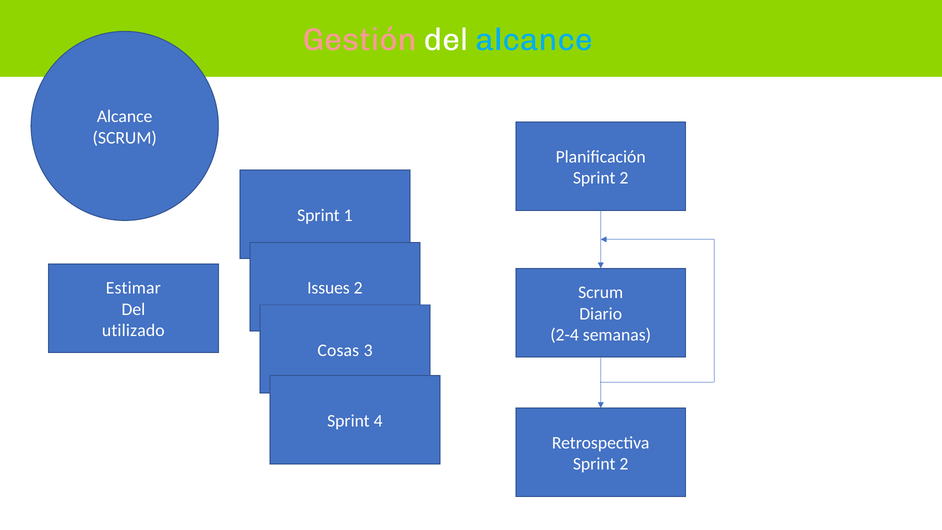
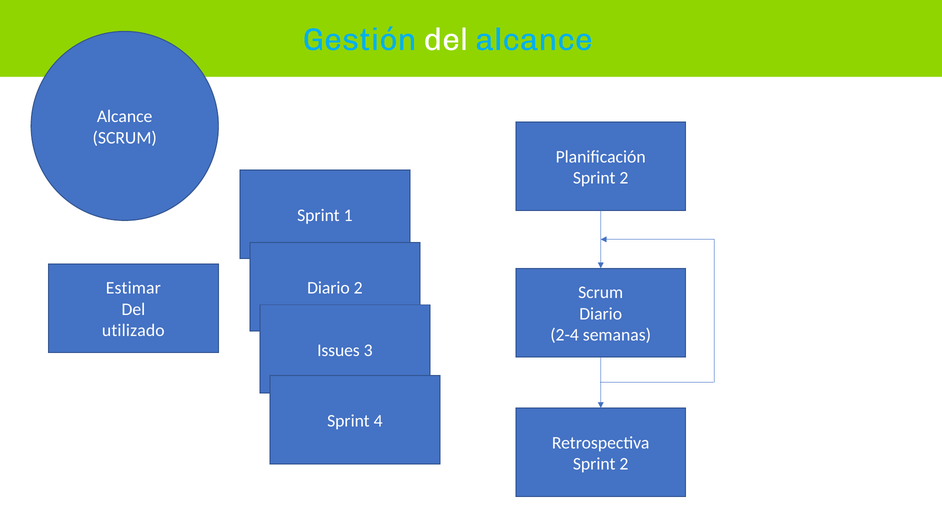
Gestión colour: pink -> light blue (360, 40)
Issues: Issues -> Diario (328, 288)
Cosas: Cosas -> Issues (338, 350)
